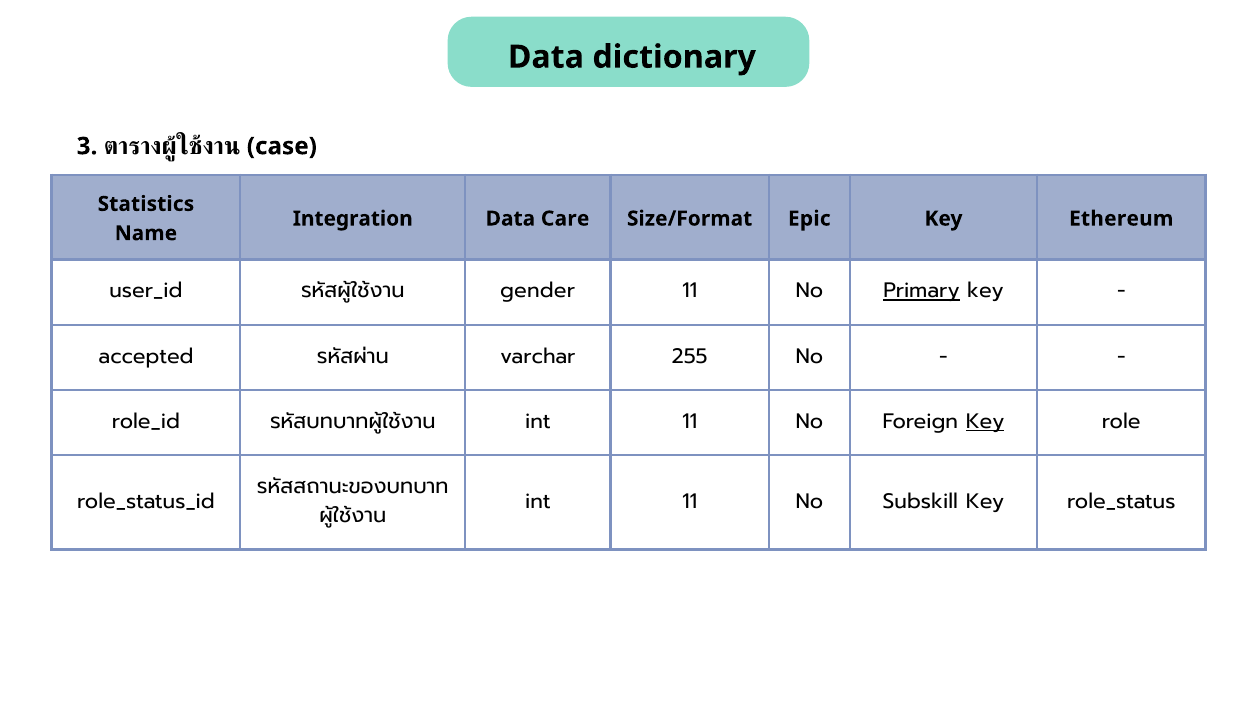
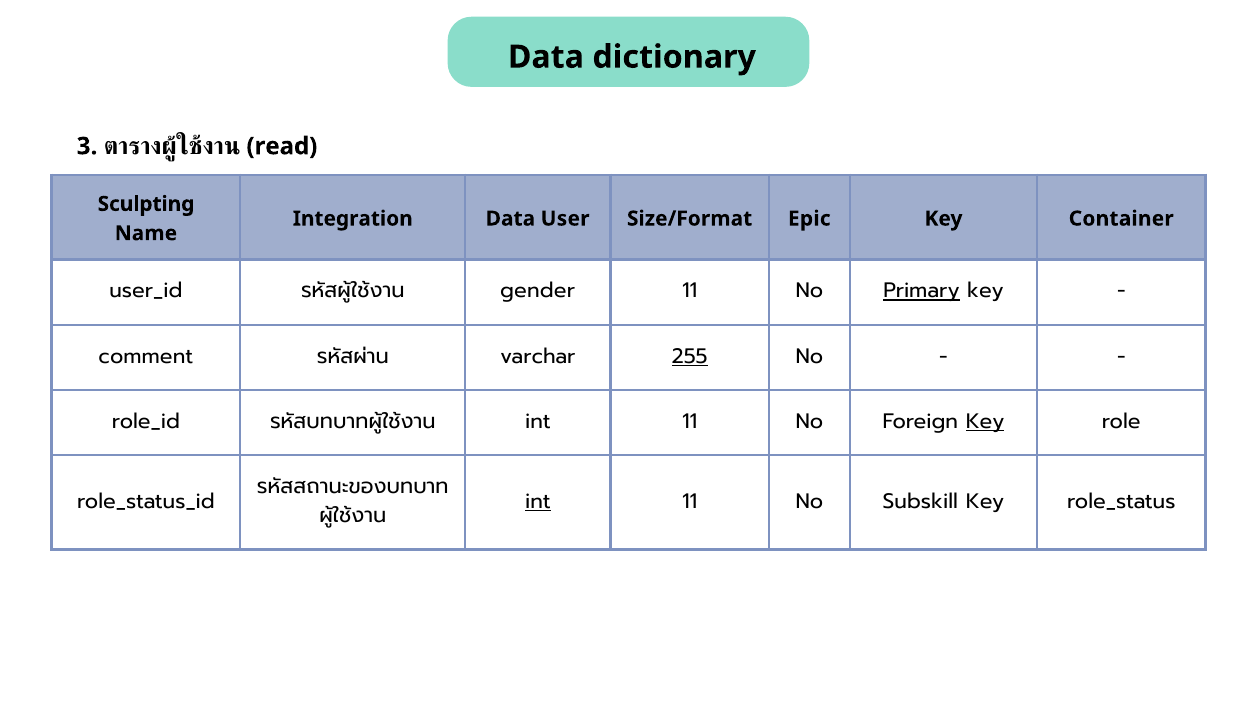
case: case -> read (282, 146)
Statistics: Statistics -> Sculpting (146, 204)
Care: Care -> User (565, 219)
Ethereum: Ethereum -> Container (1121, 219)
accepted: accepted -> comment (146, 356)
255 underline: none -> present (690, 356)
int underline: none -> present (538, 501)
